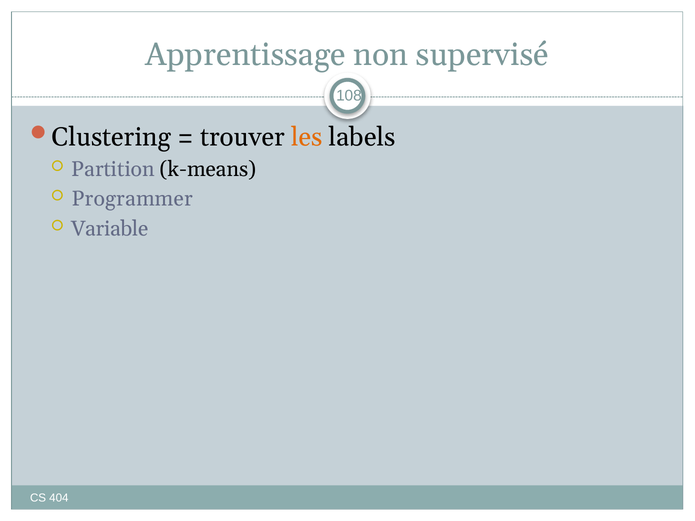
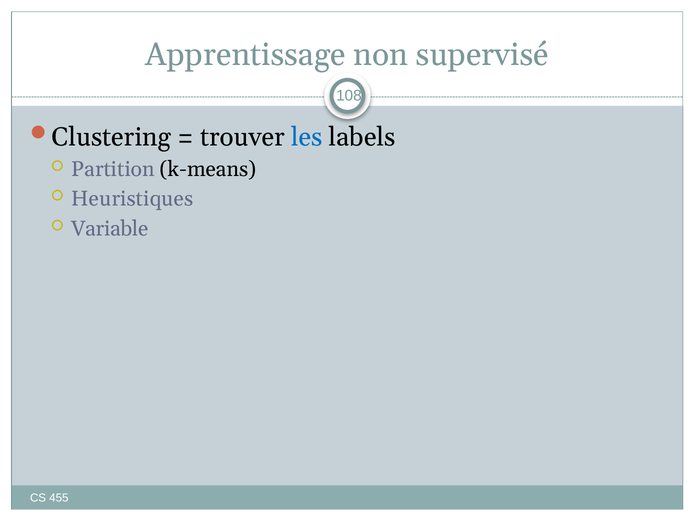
les colour: orange -> blue (307, 137)
Programmer: Programmer -> Heuristiques (132, 199)
404: 404 -> 455 (59, 498)
